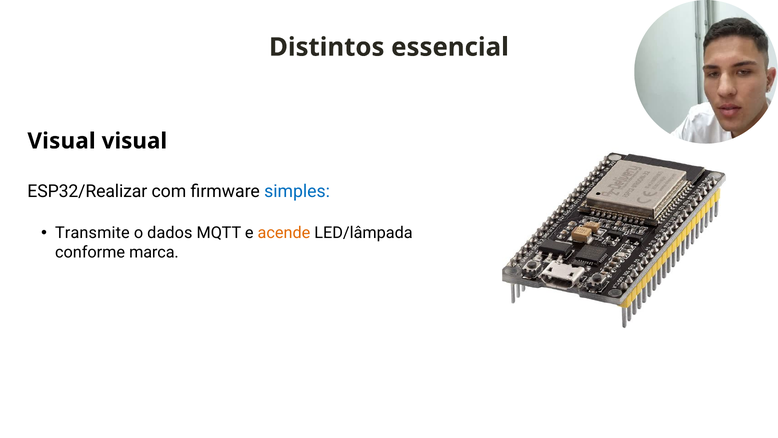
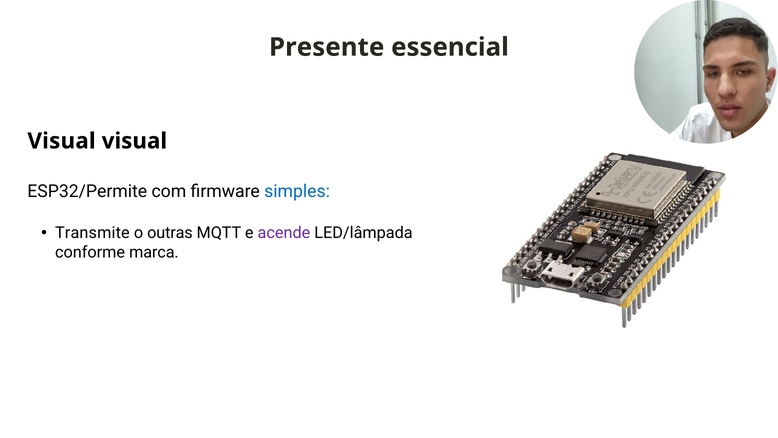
Distintos: Distintos -> Presente (327, 47)
ESP32/Realizar: ESP32/Realizar -> ESP32/Permite (87, 191)
dados: dados -> outras (170, 233)
acende colour: orange -> purple (284, 233)
